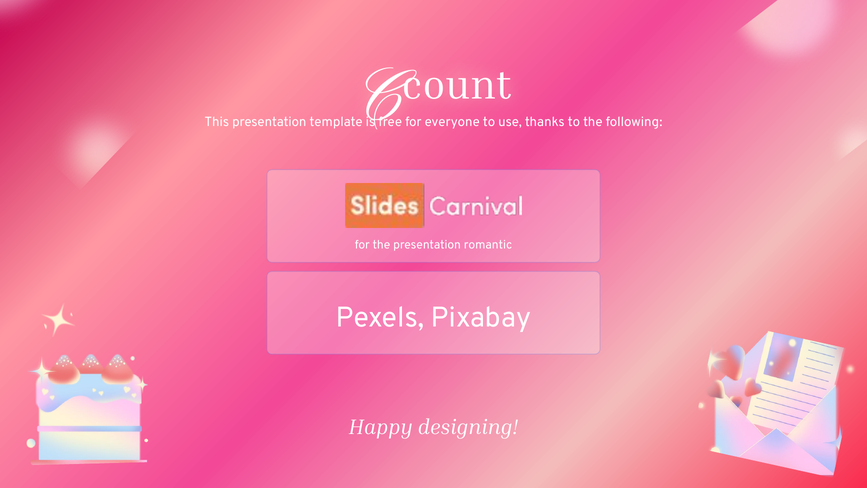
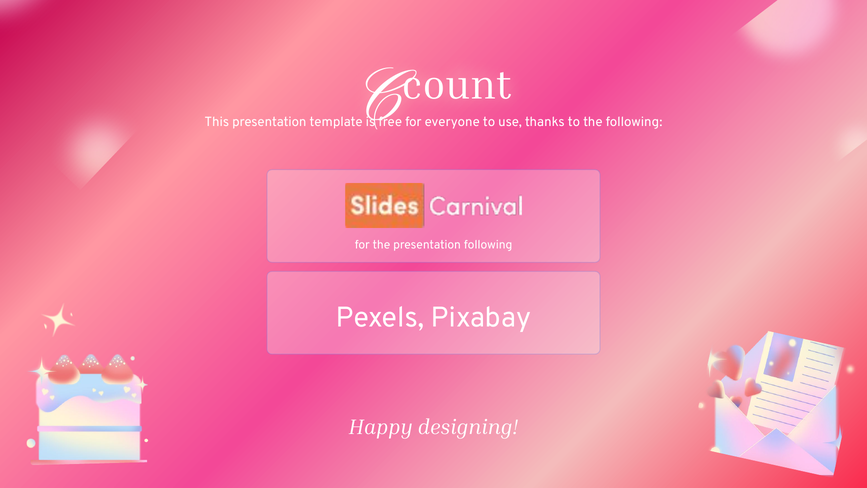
presentation romantic: romantic -> following (488, 245)
